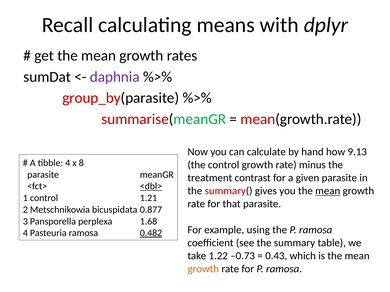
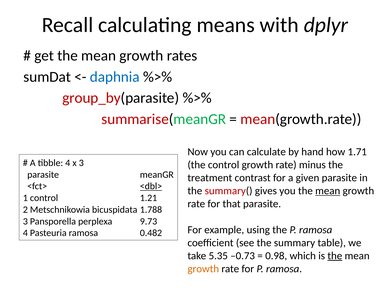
daphnia colour: purple -> blue (115, 77)
9.13: 9.13 -> 1.71 (357, 152)
x 8: 8 -> 3 (81, 163)
0.877: 0.877 -> 1.788 (151, 210)
1.68: 1.68 -> 9.73 (149, 222)
0.482 underline: present -> none (151, 233)
1.22: 1.22 -> 5.35 (218, 256)
0.43: 0.43 -> 0.98 (276, 256)
the underline: none -> present (335, 256)
